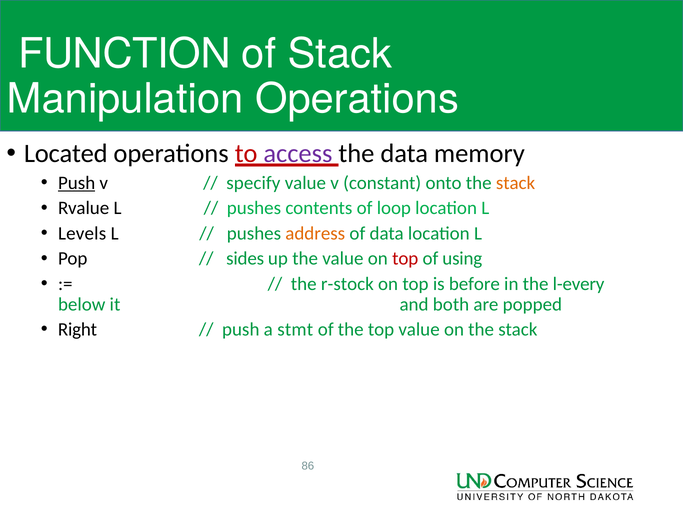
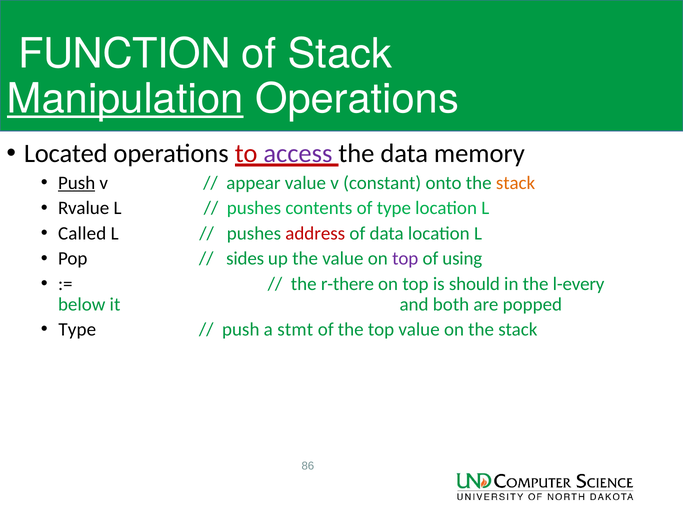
Manipulation underline: none -> present (125, 99)
specify: specify -> appear (253, 183)
of loop: loop -> type (394, 208)
Levels: Levels -> Called (82, 233)
address colour: orange -> red (315, 233)
top colour: red -> purple (405, 259)
r-stock: r-stock -> r-there (347, 284)
before: before -> should (474, 284)
Right: Right -> Type (77, 330)
